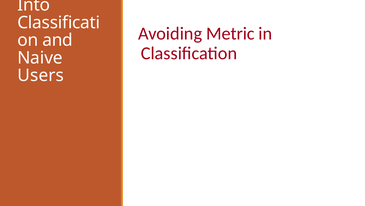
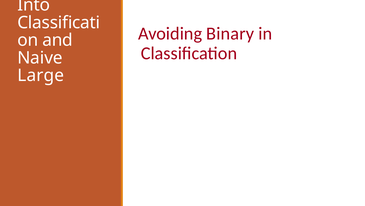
Metric: Metric -> Binary (230, 33)
Users: Users -> Large (41, 75)
